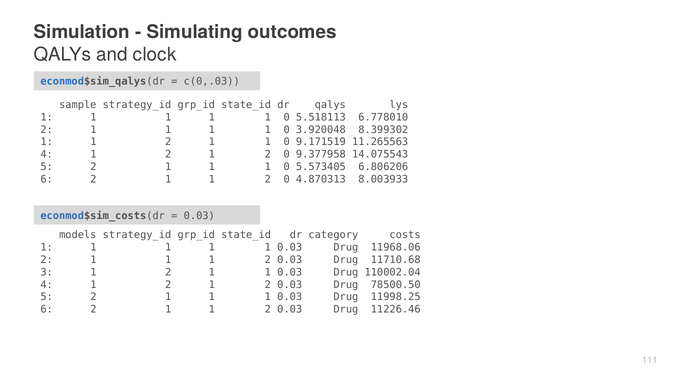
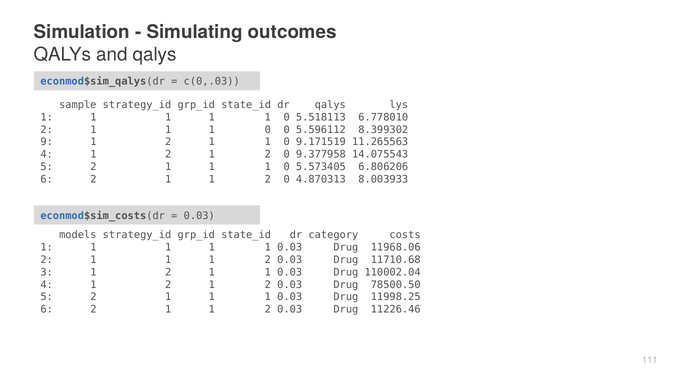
and clock: clock -> qalys (155, 55)
1: 1 -> 0 (268, 130)
3.920048: 3.920048 -> 5.596112 (321, 130)
1: 1 -> 9 (47, 142)
